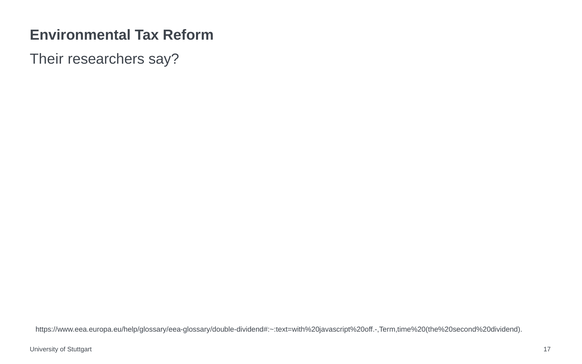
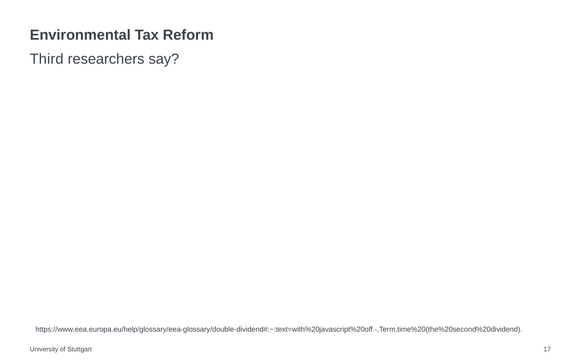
Their: Their -> Third (47, 59)
